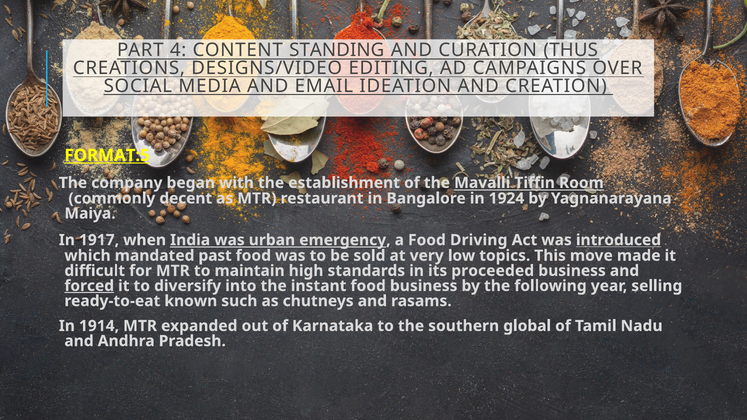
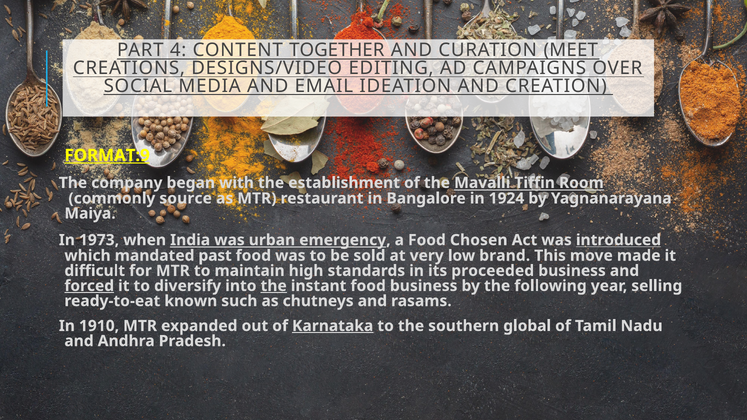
STANDING: STANDING -> TOGETHER (337, 50)
THUS: THUS -> MEET (571, 50)
FORMAT:5: FORMAT:5 -> FORMAT:9 (107, 155)
decent: decent -> source (186, 198)
1917: 1917 -> 1973 (99, 240)
Driving: Driving -> Chosen (479, 240)
topics: topics -> brand (505, 256)
the underline: none -> present (274, 286)
1914: 1914 -> 1910 (99, 326)
Karnataka underline: none -> present (333, 326)
